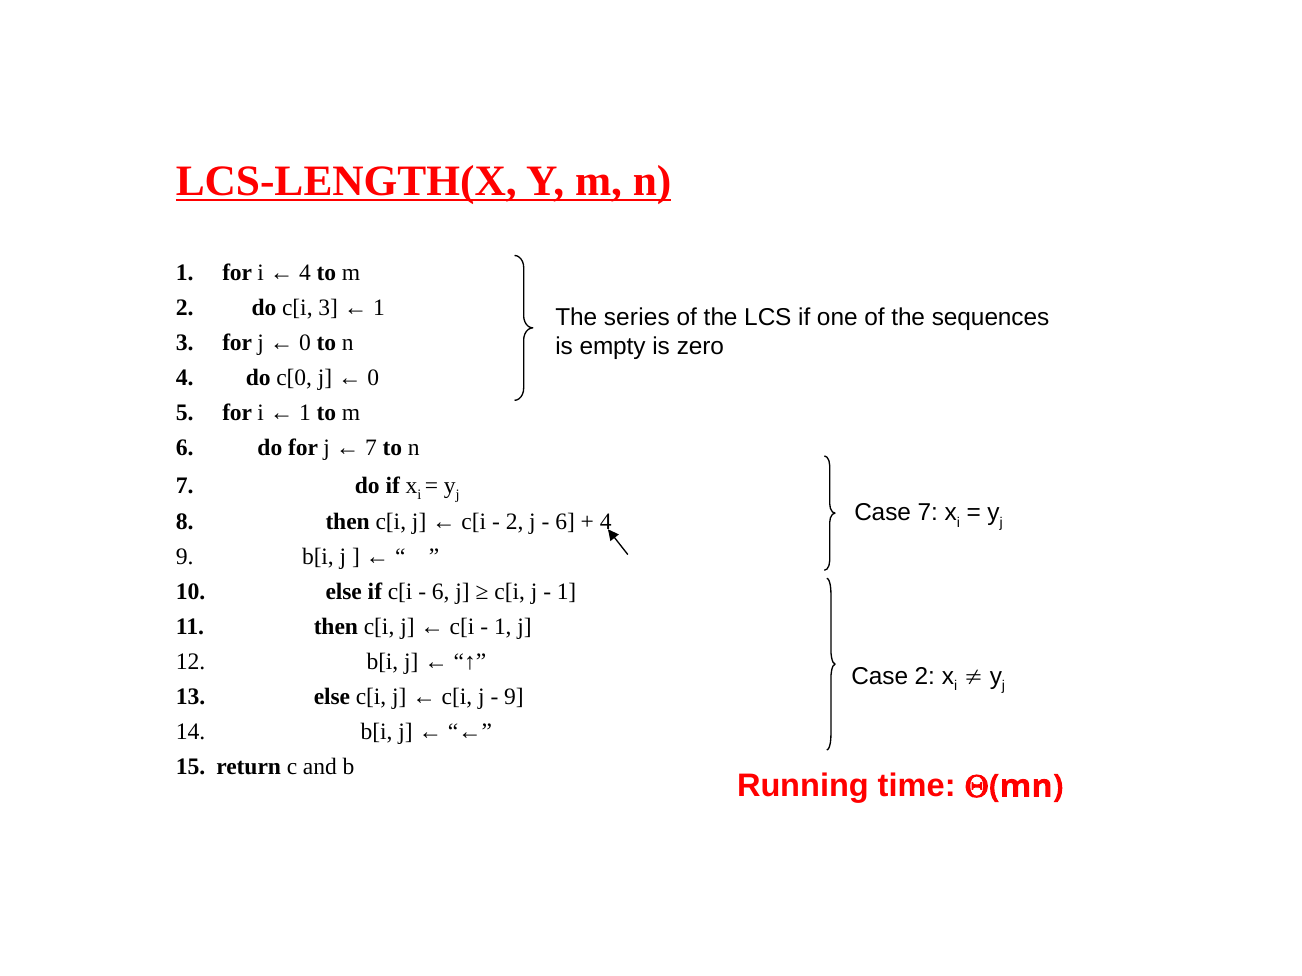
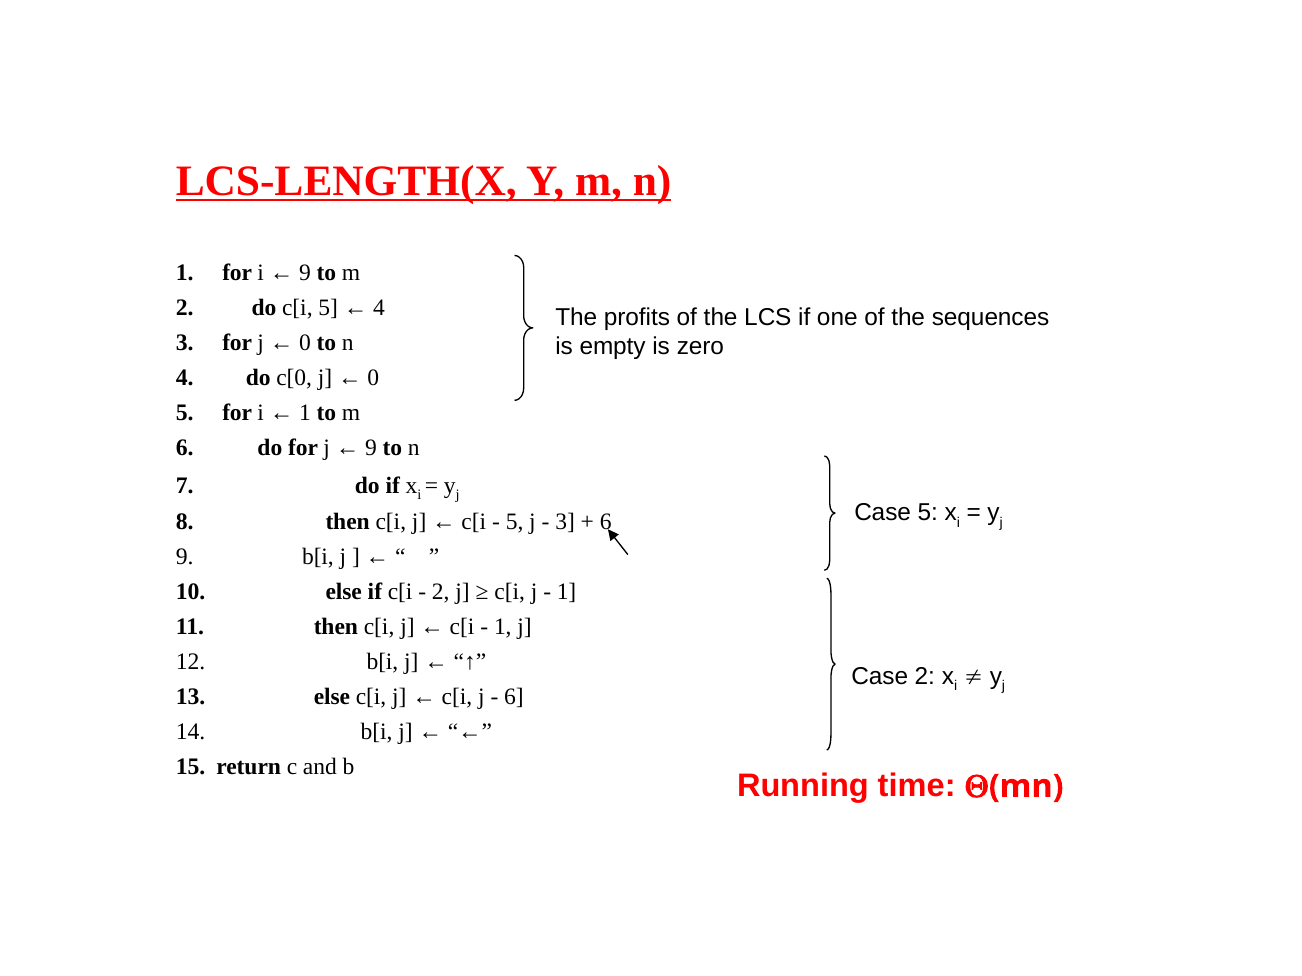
4: 4 -> 9 (305, 273)
c[i 3: 3 -> 5 (328, 308)
1: 1 -> 4 (379, 308)
series: series -> profits (637, 318)
7: 7 -> 9 (371, 448)
Case 7: 7 -> 5 (928, 513)
2: 2 -> 5 (515, 522)
6: 6 -> 3 (565, 522)
4: 4 -> 6 (606, 522)
6: 6 -> 2 (441, 592)
9: 9 -> 6 (514, 697)
